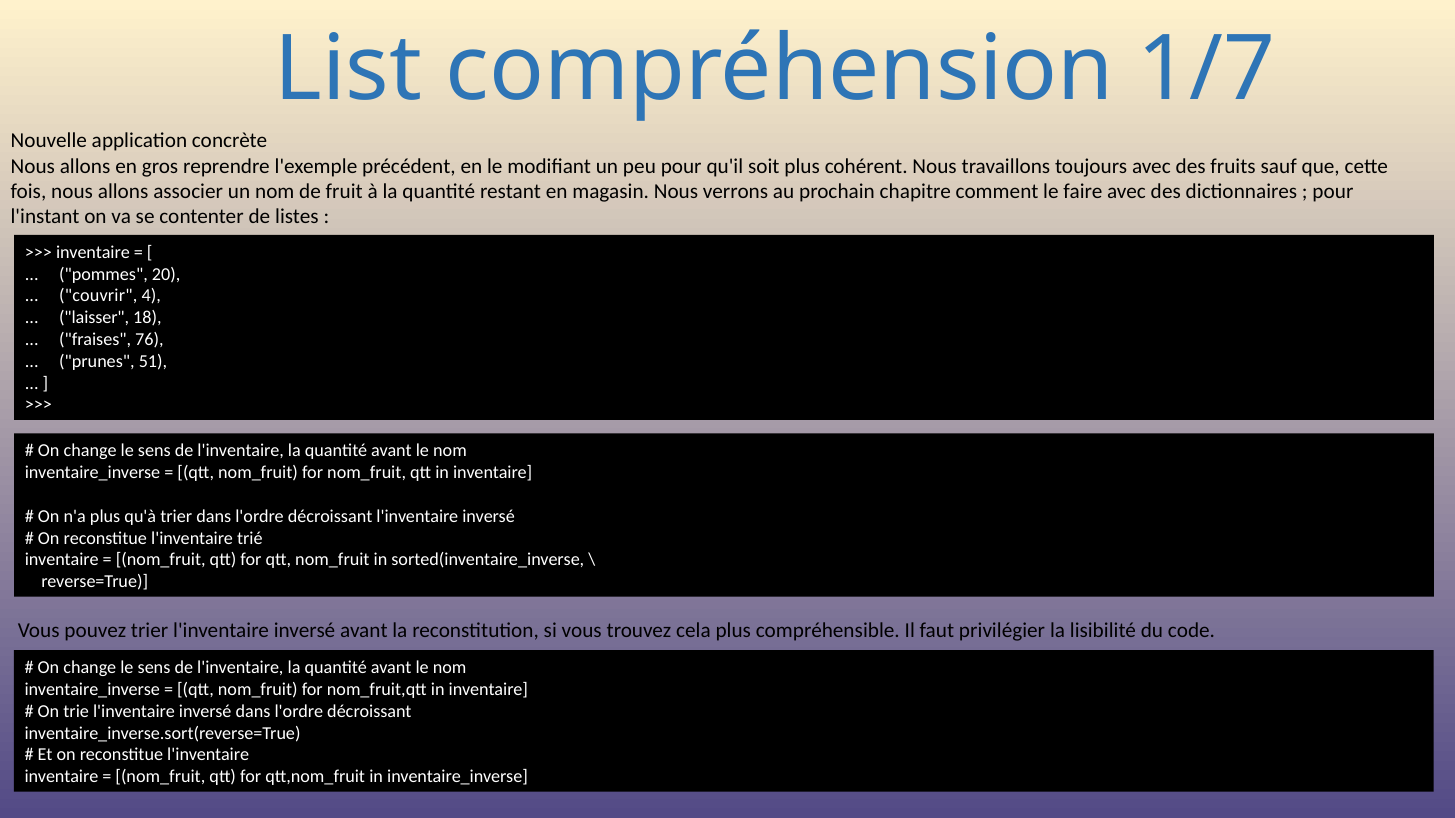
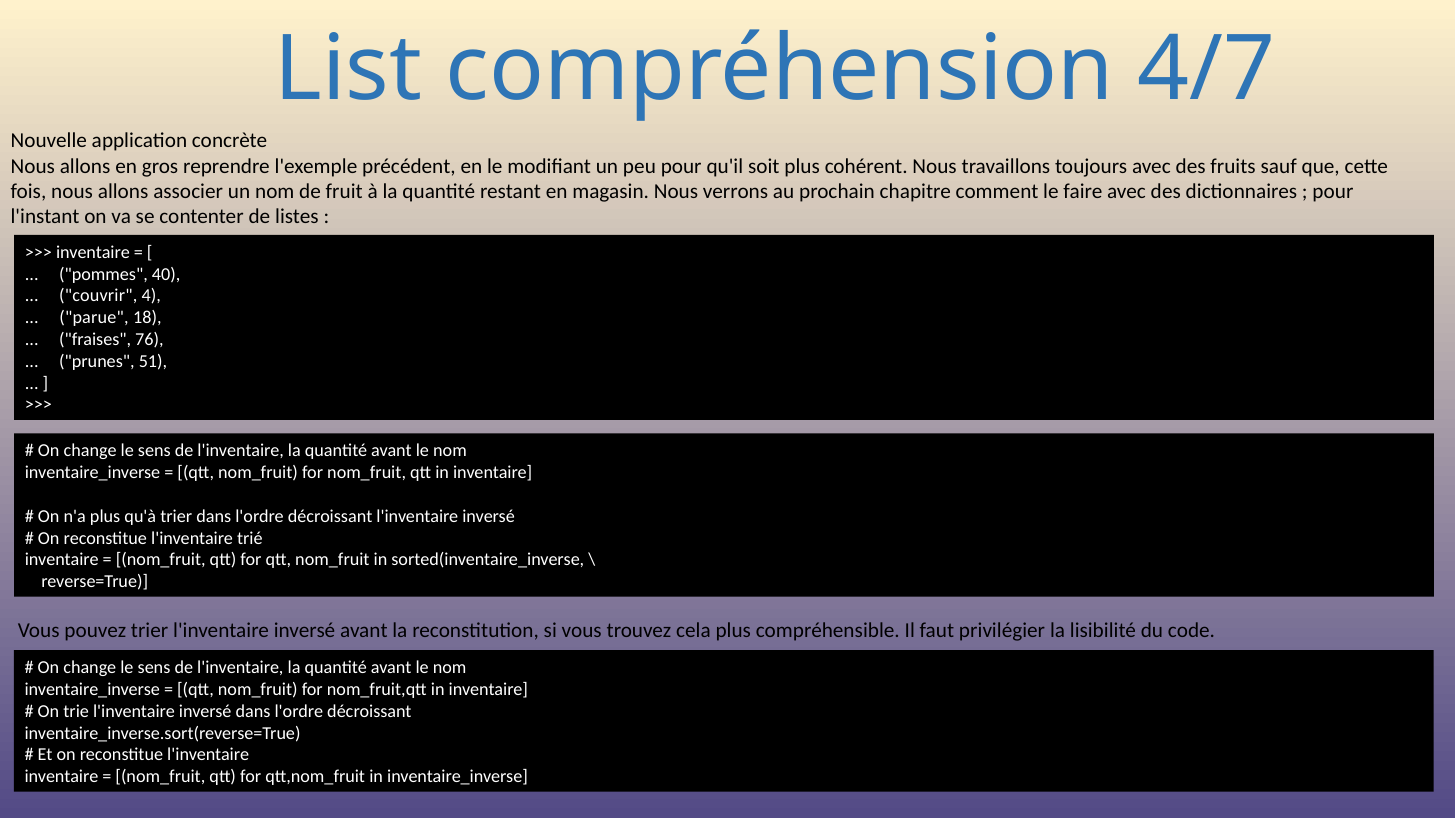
1/7: 1/7 -> 4/7 (1207, 69)
20: 20 -> 40 (166, 274)
laisser: laisser -> parue (94, 318)
